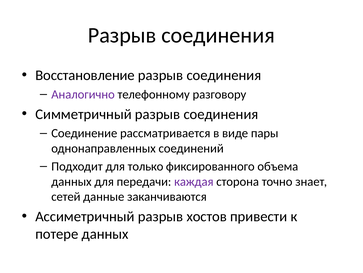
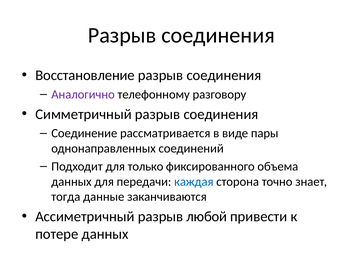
каждая colour: purple -> blue (194, 181)
сетей: сетей -> тогда (66, 196)
хостов: хостов -> любой (207, 216)
